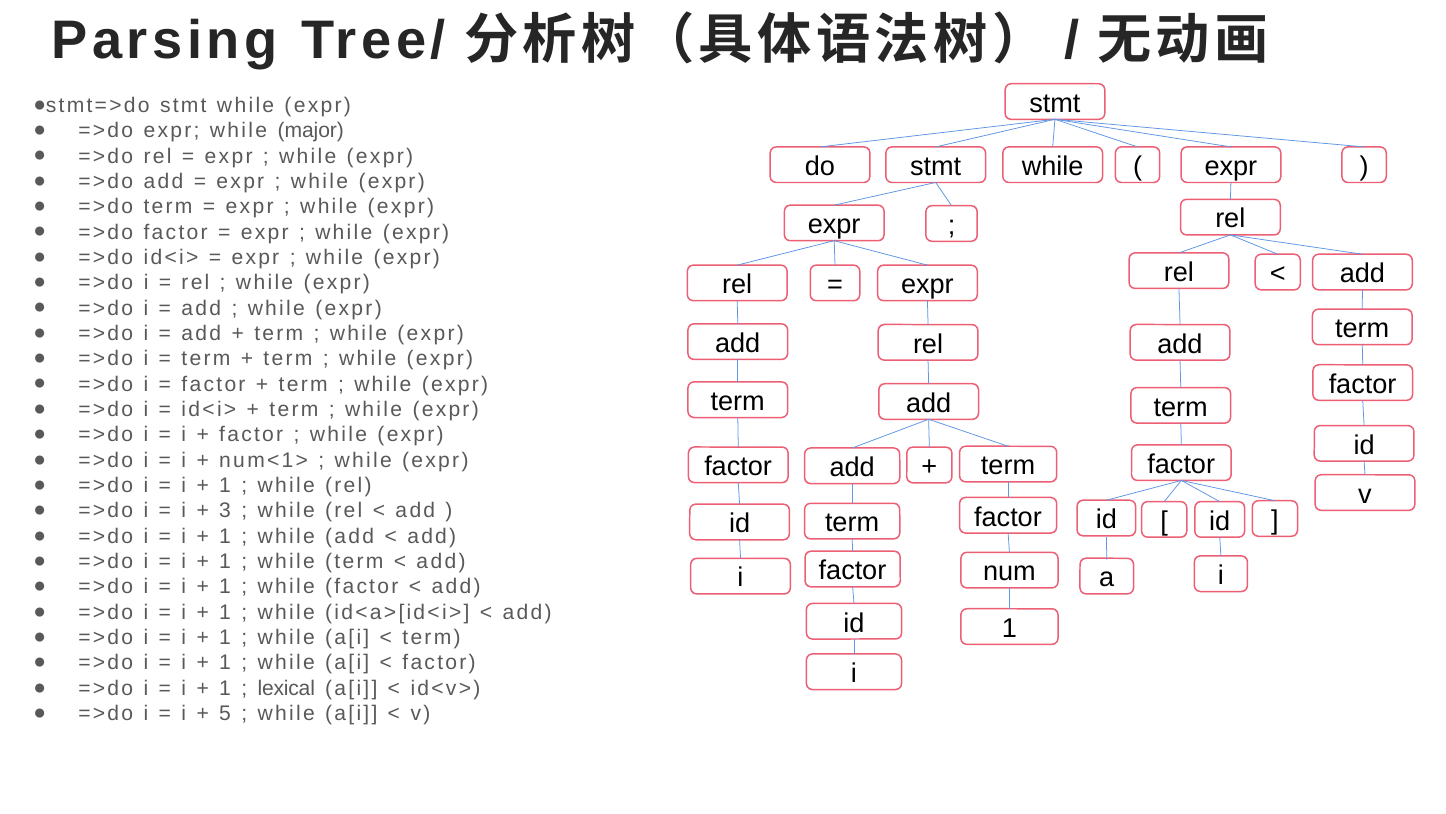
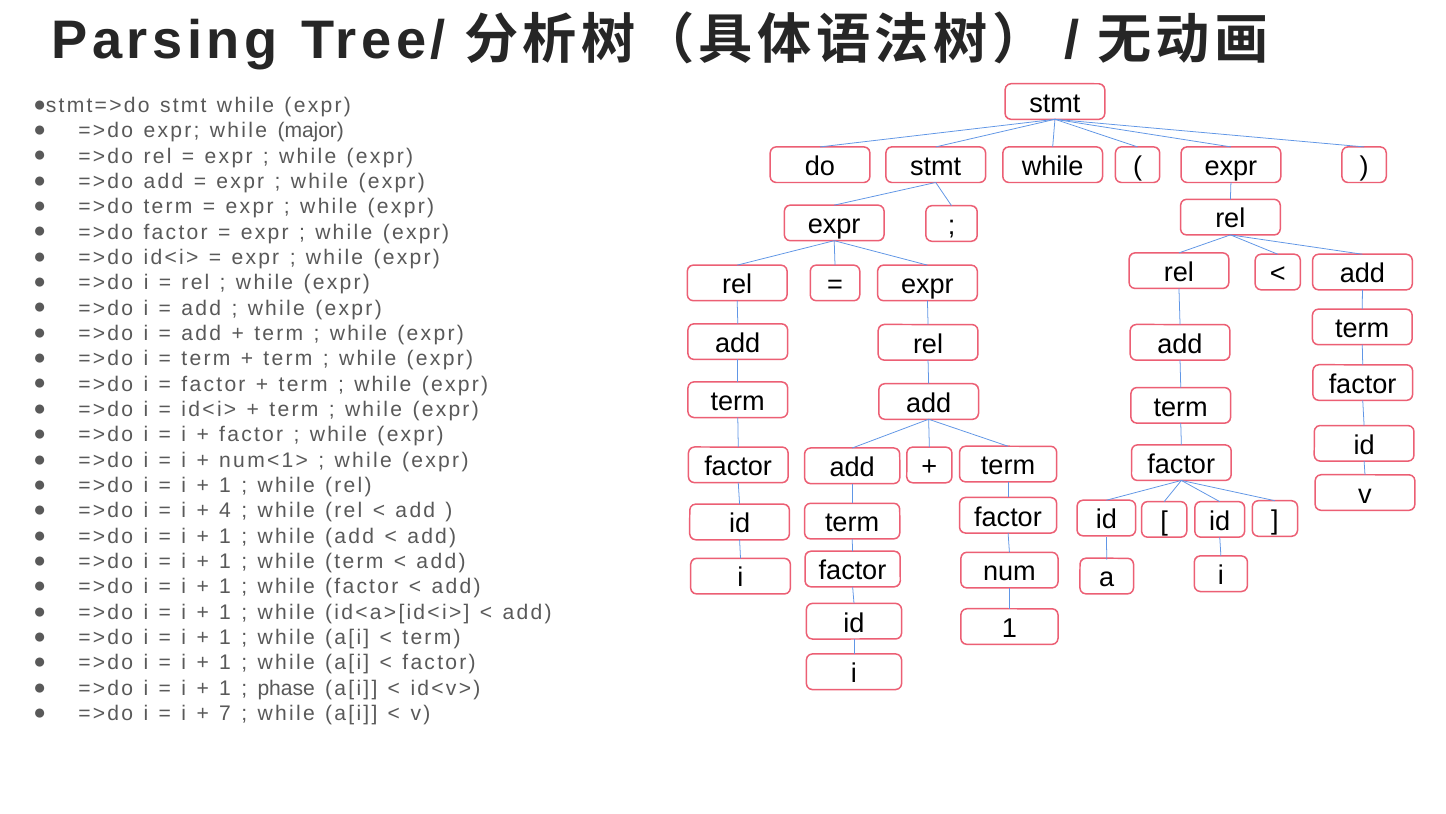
3: 3 -> 4 (225, 510)
lexical: lexical -> phase (286, 688)
5: 5 -> 7 (225, 713)
